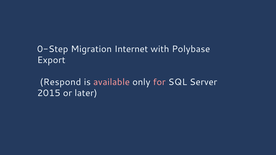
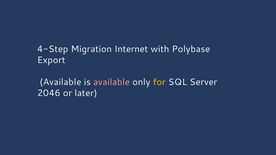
0-Step: 0-Step -> 4-Step (53, 49)
Respond: Respond -> Available (60, 82)
for colour: pink -> yellow (159, 82)
2015: 2015 -> 2046 (49, 93)
